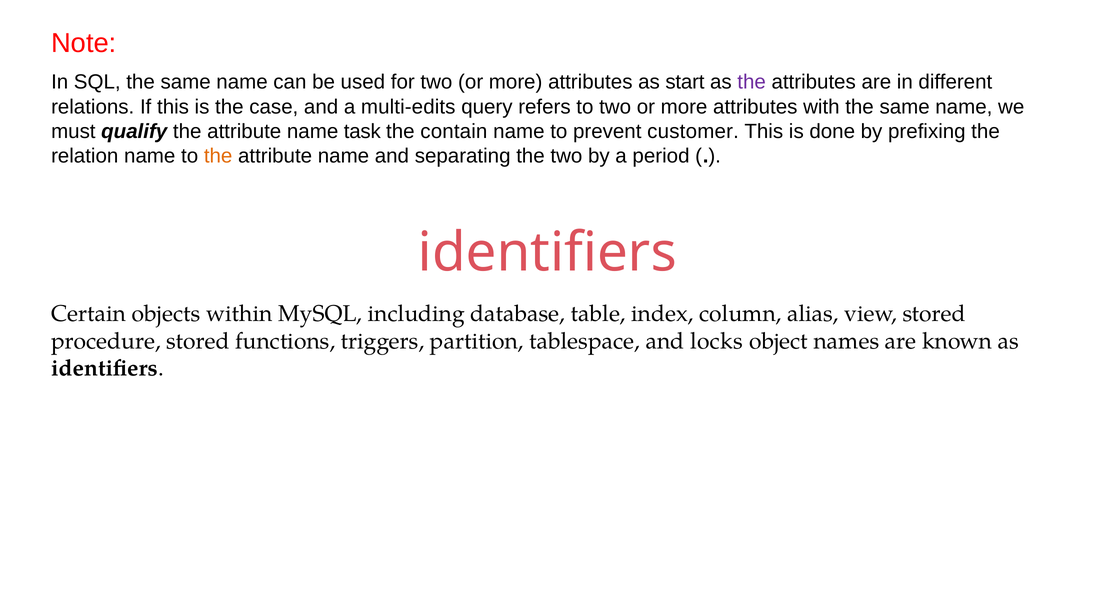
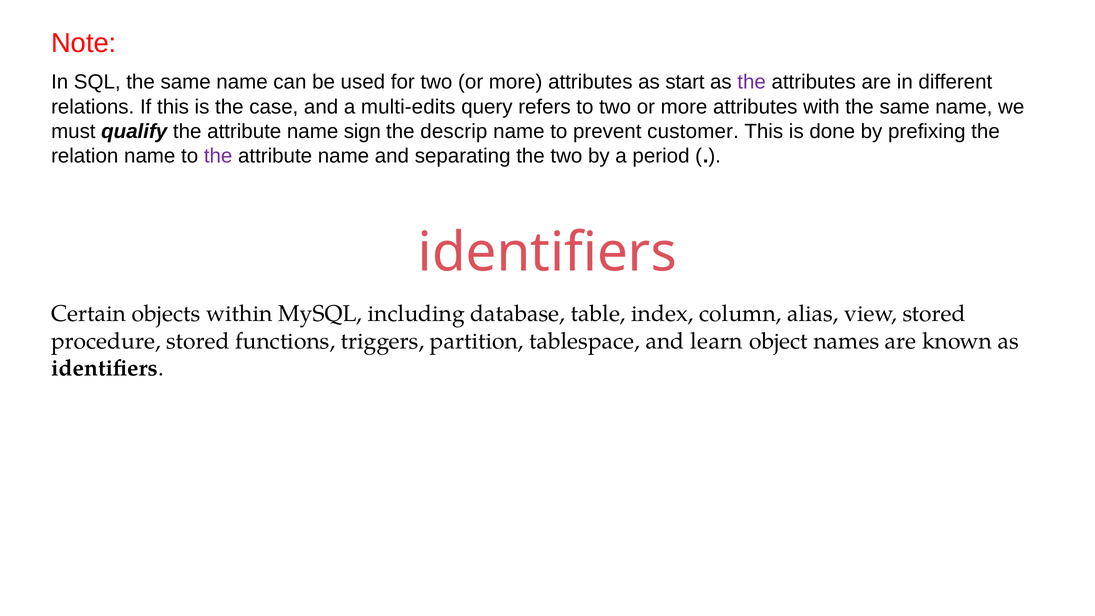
task: task -> sign (362, 131)
contain: contain -> descrip (454, 131)
the colour: orange -> purple (218, 156)
locks: locks -> learn (717, 341)
